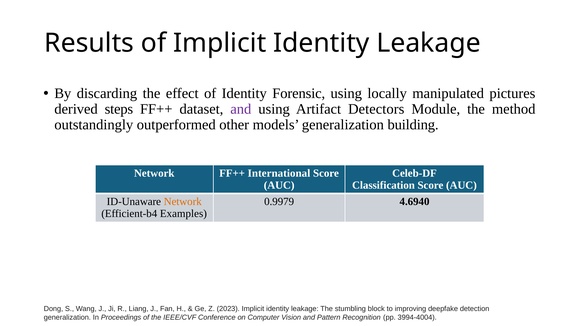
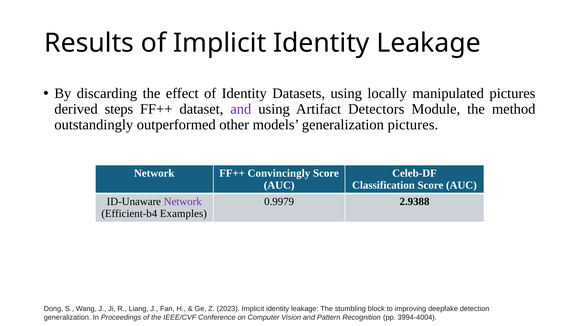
Forensic: Forensic -> Datasets (299, 94)
generalization building: building -> pictures (413, 125)
International: International -> Convincingly (279, 173)
Network colour: orange -> purple (183, 202)
4.6940: 4.6940 -> 2.9388 (415, 202)
